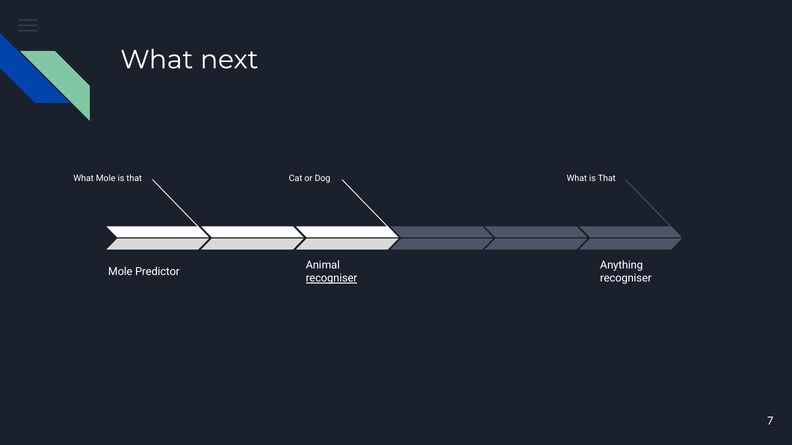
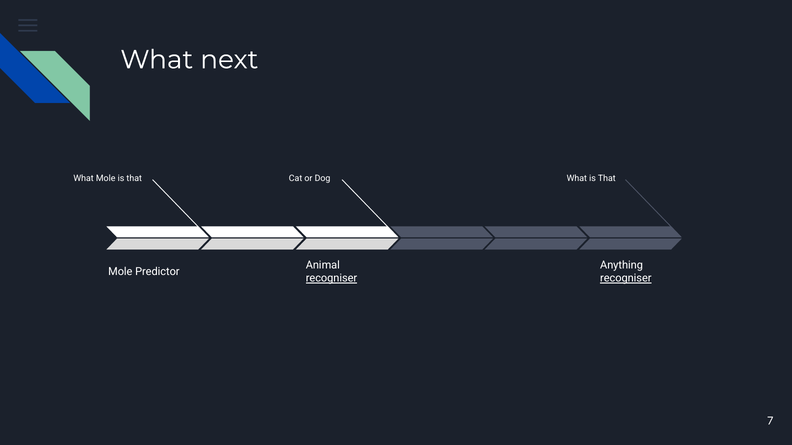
recogniser underline: none -> present (626, 279)
